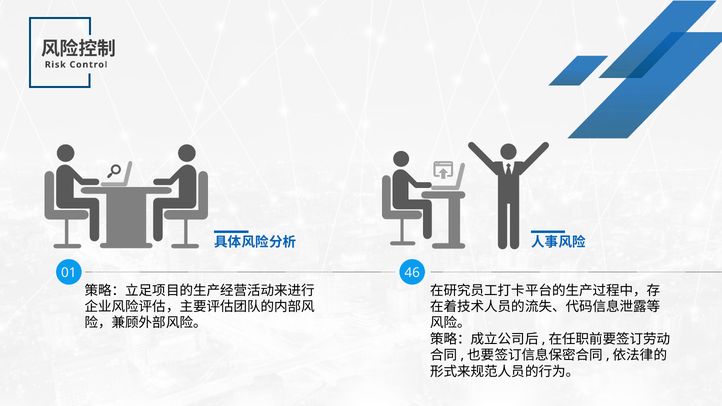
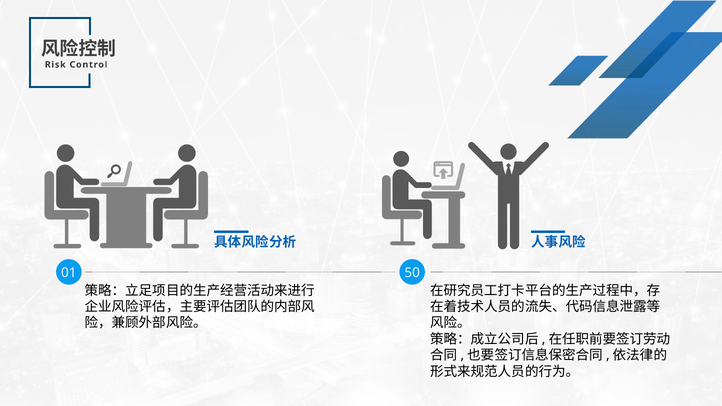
46: 46 -> 50 (412, 273)
